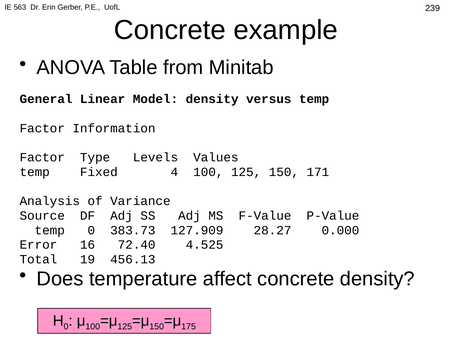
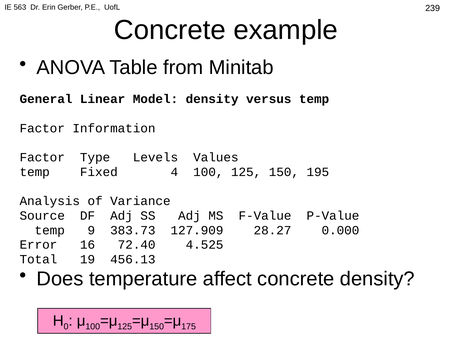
171: 171 -> 195 (318, 172)
temp 0: 0 -> 9 (91, 230)
